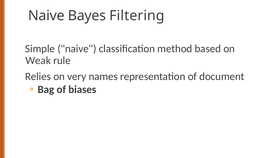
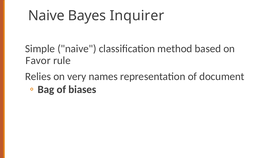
Filtering: Filtering -> Inquirer (137, 16)
Weak: Weak -> Favor (38, 60)
